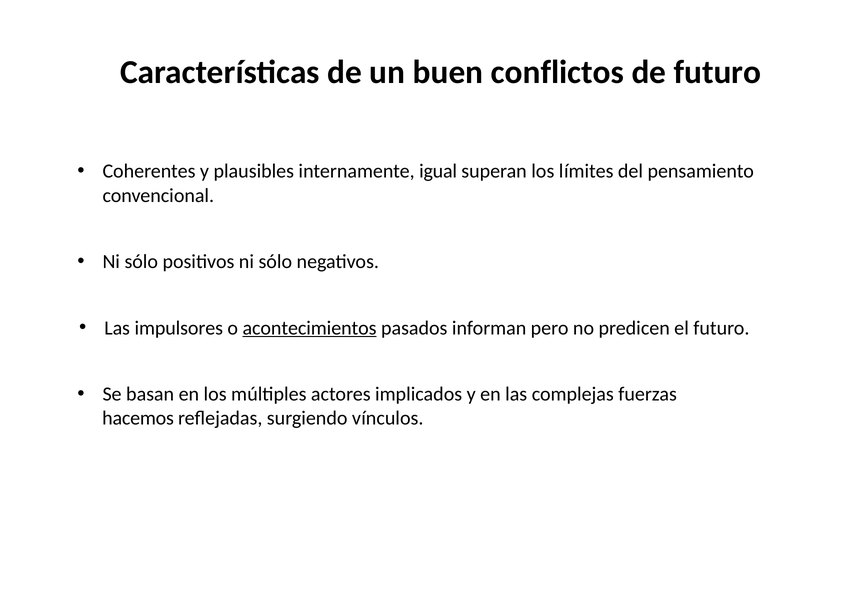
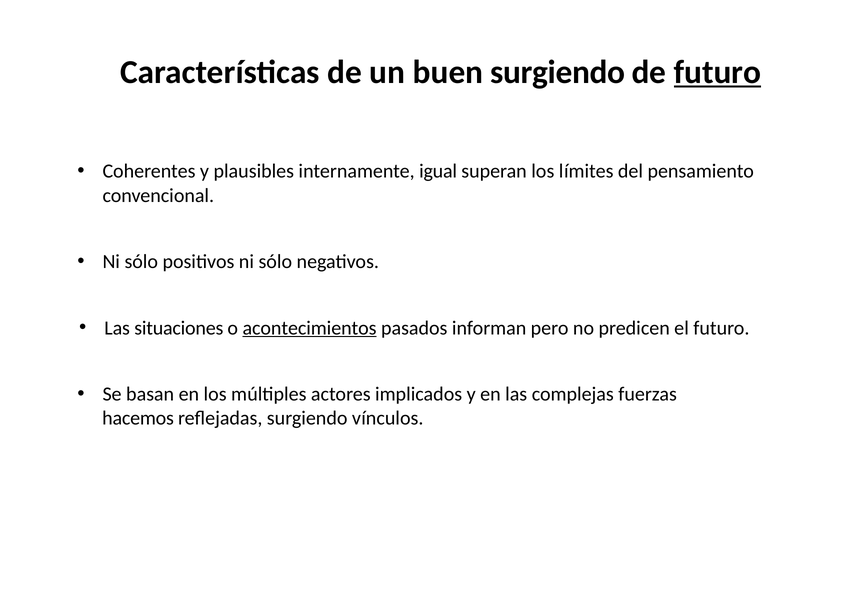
buen conflictos: conflictos -> surgiendo (558, 72)
futuro underline: none -> present (717, 72)
impulsores: impulsores -> situaciones (179, 328)
